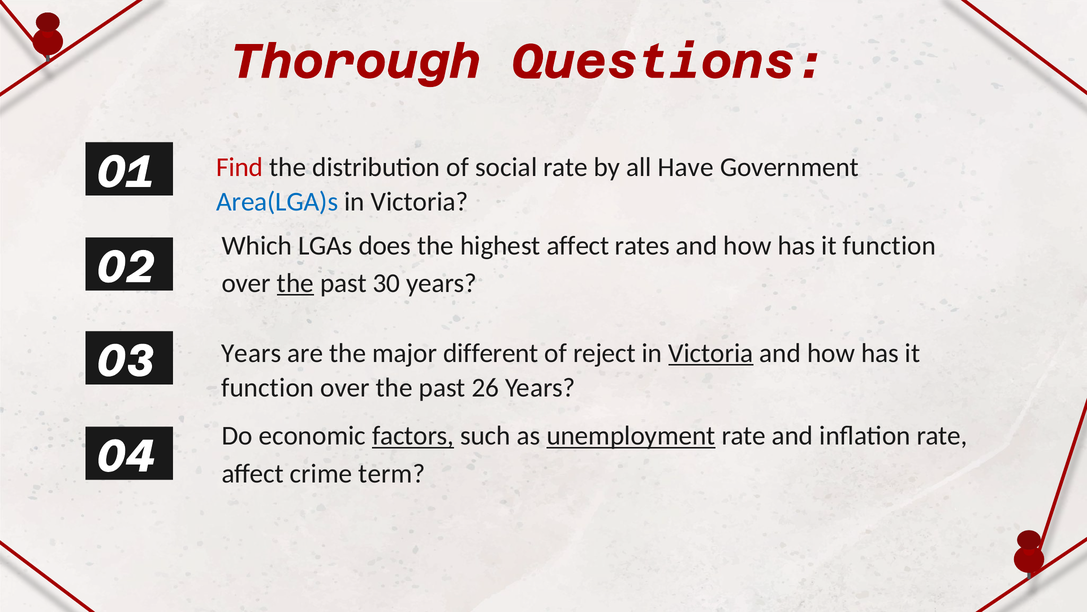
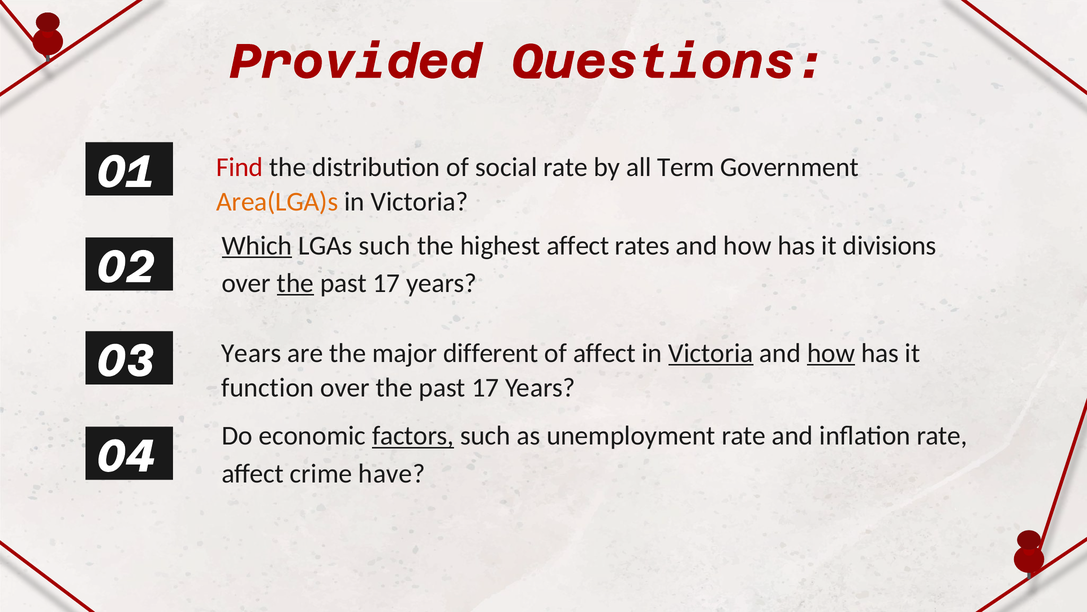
Thorough: Thorough -> Provided (355, 62)
Have: Have -> Term (686, 167)
Area(LGA)s colour: blue -> orange (277, 202)
Which underline: none -> present (257, 245)
LGAs does: does -> such (385, 245)
function: function -> divisions (890, 245)
30: 30 -> 17 (386, 283)
of reject: reject -> affect (604, 353)
how underline: none -> present (831, 353)
26: 26 -> 17 (485, 388)
unemployment underline: present -> none (631, 436)
term: term -> have (392, 473)
